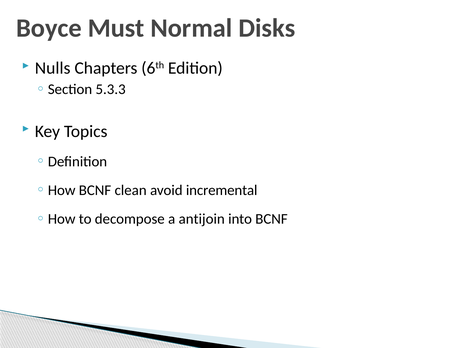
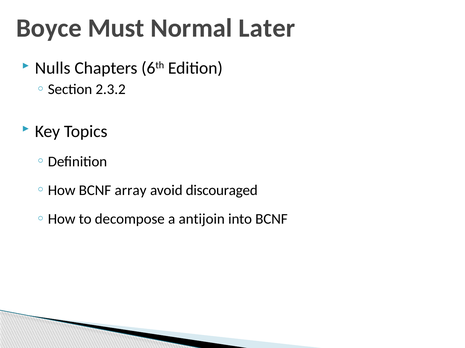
Disks: Disks -> Later (267, 28)
5.3.3: 5.3.3 -> 2.3.2 (111, 90)
clean: clean -> array (131, 191)
incremental: incremental -> discouraged (222, 191)
